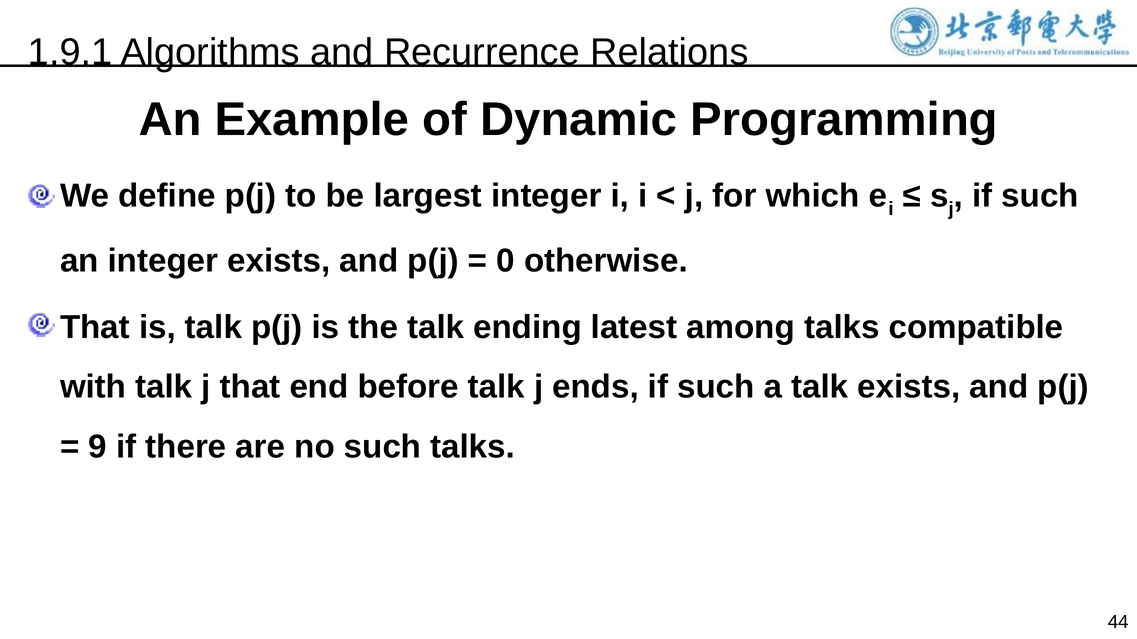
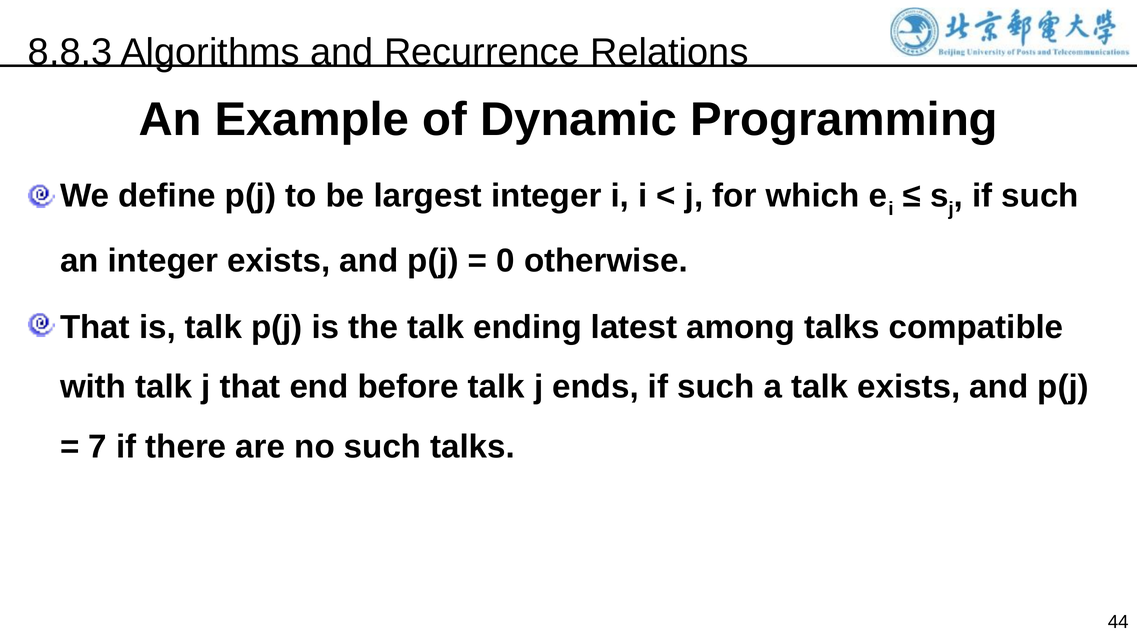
1.9.1: 1.9.1 -> 8.8.3 (70, 52)
9: 9 -> 7 (98, 447)
